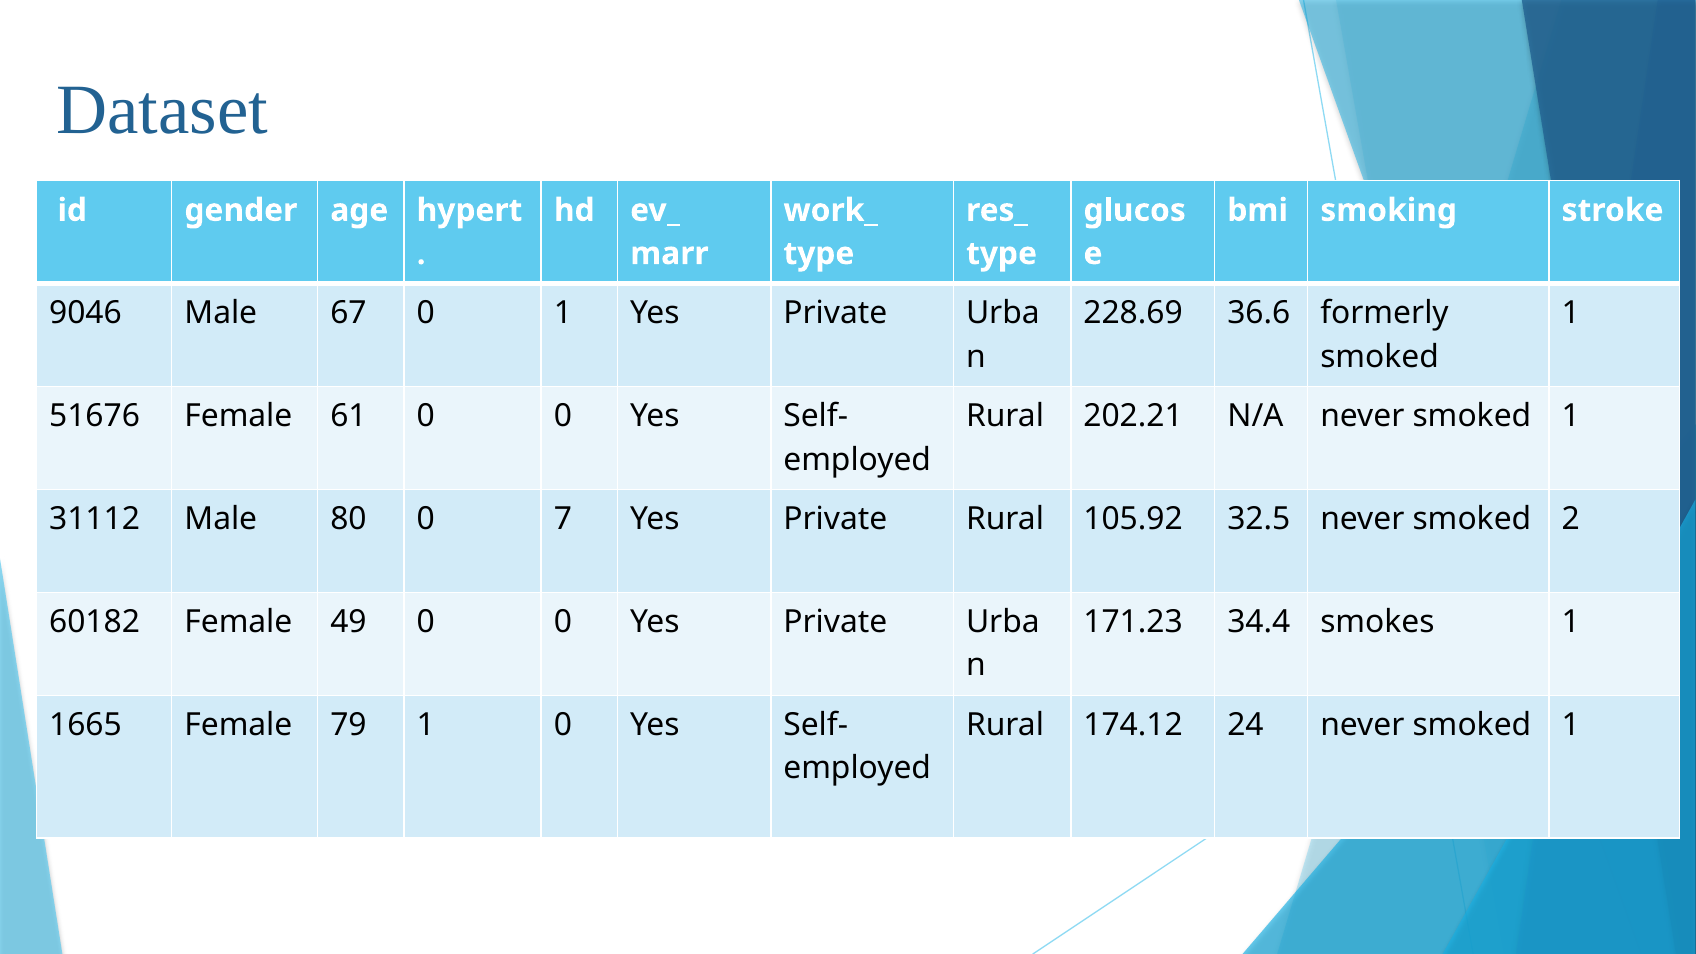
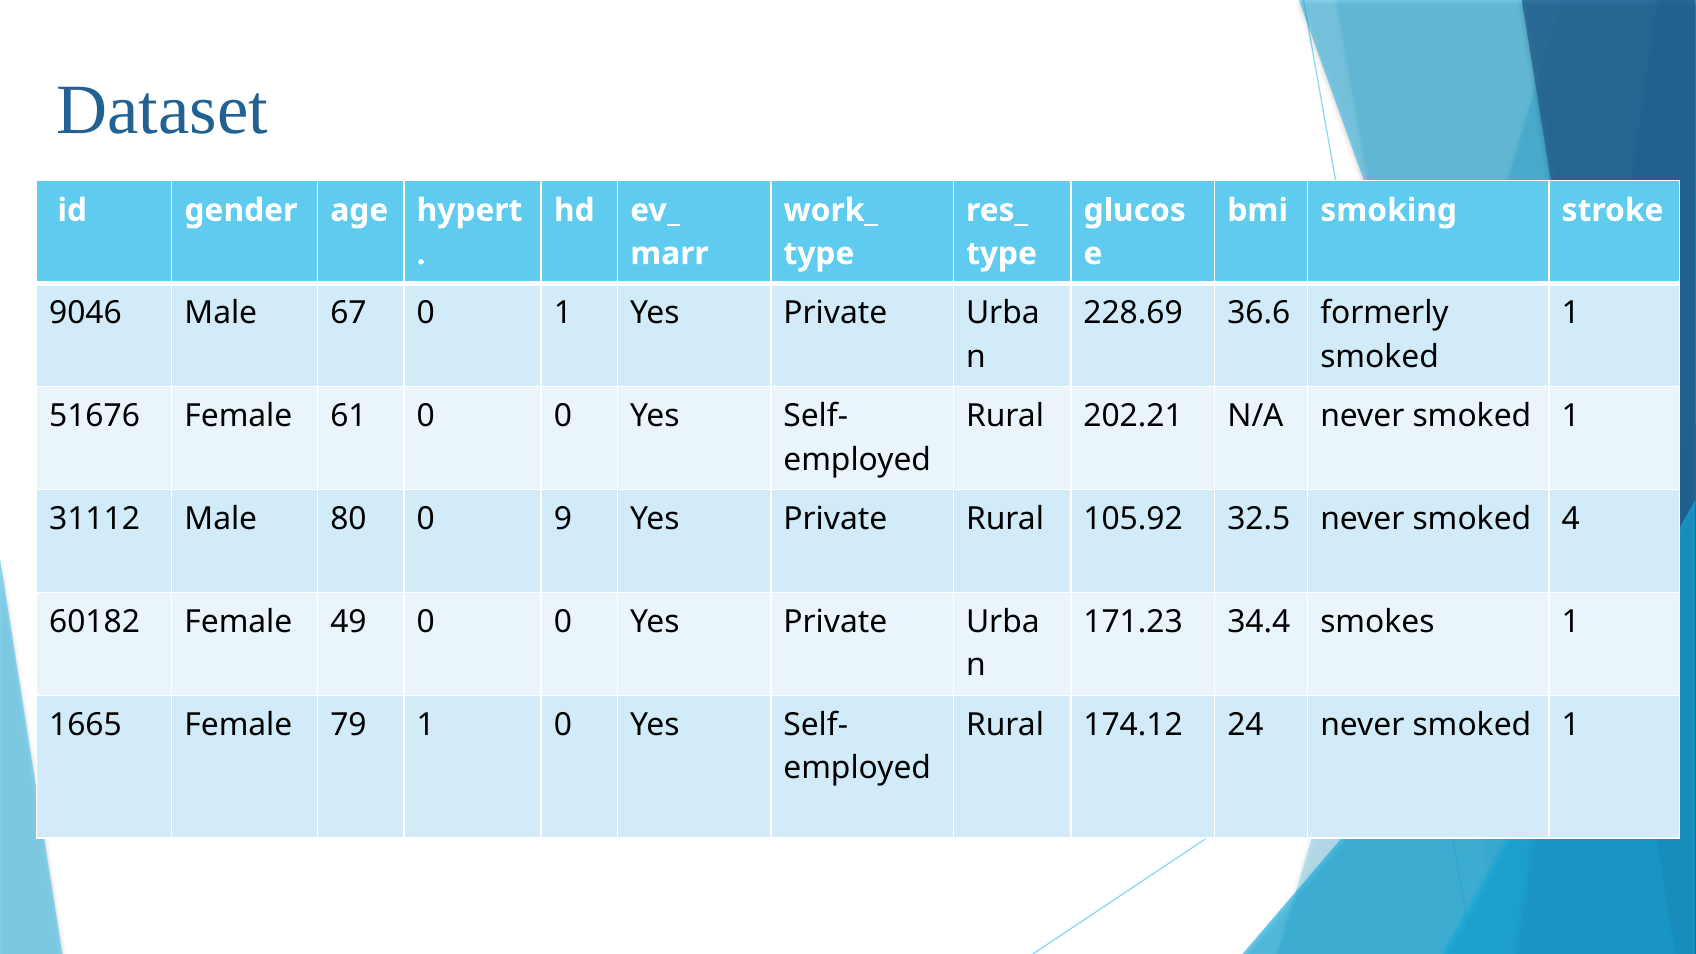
7: 7 -> 9 (563, 519)
2: 2 -> 4 (1571, 519)
